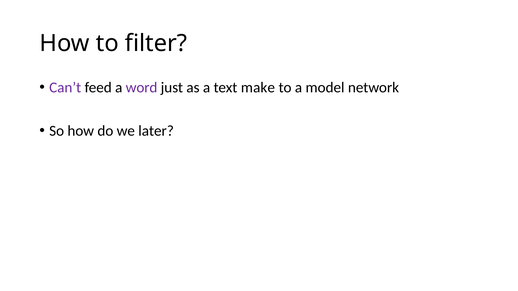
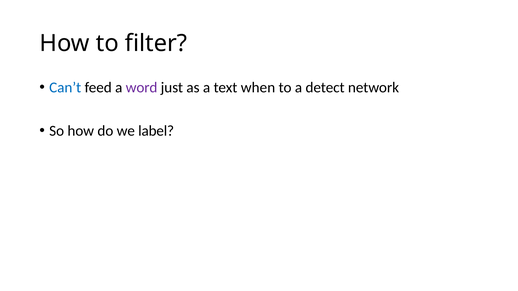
Can’t colour: purple -> blue (65, 88)
make: make -> when (258, 88)
model: model -> detect (325, 88)
later: later -> label (156, 131)
